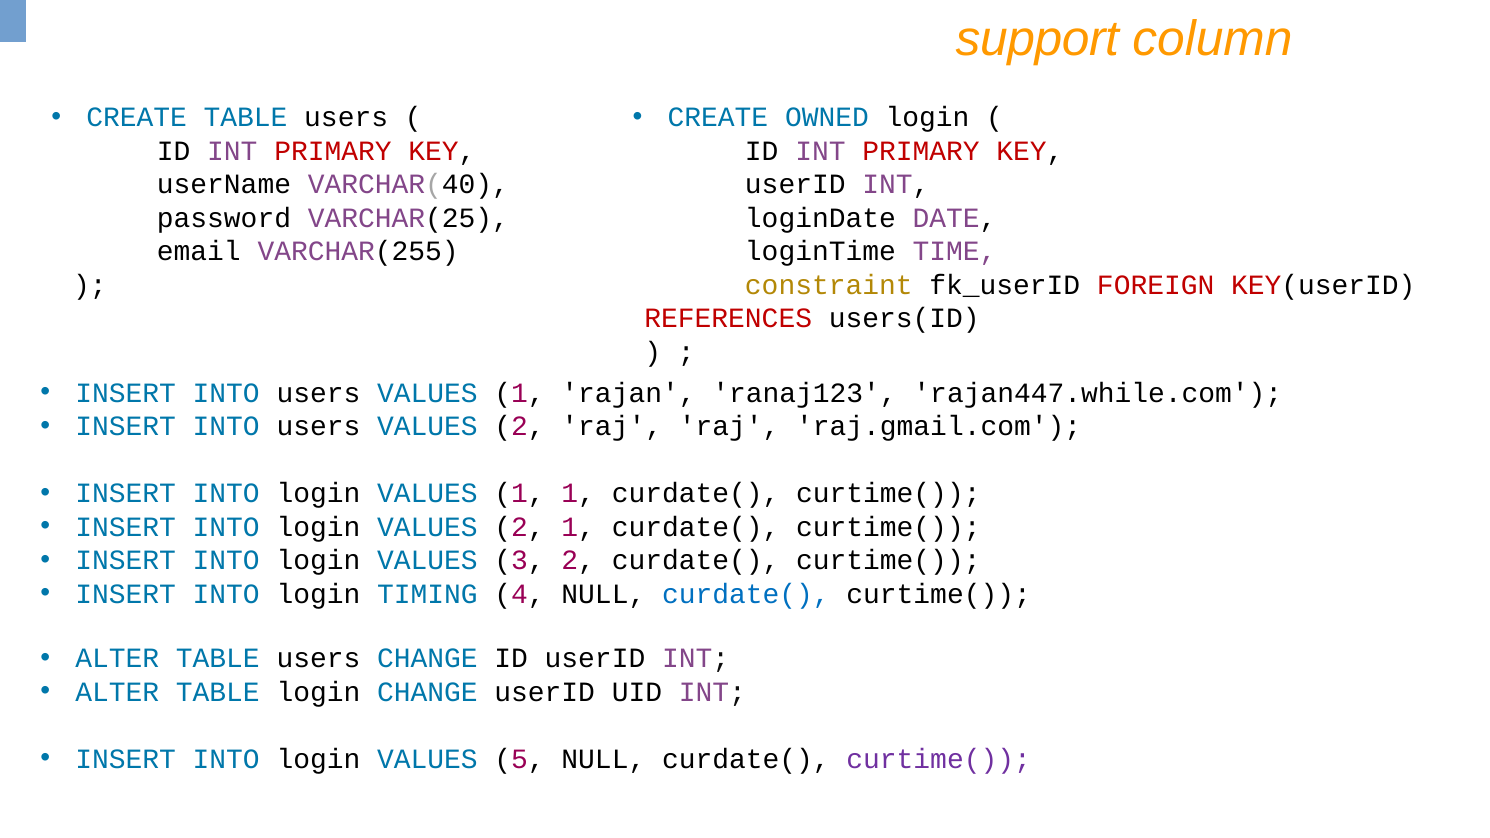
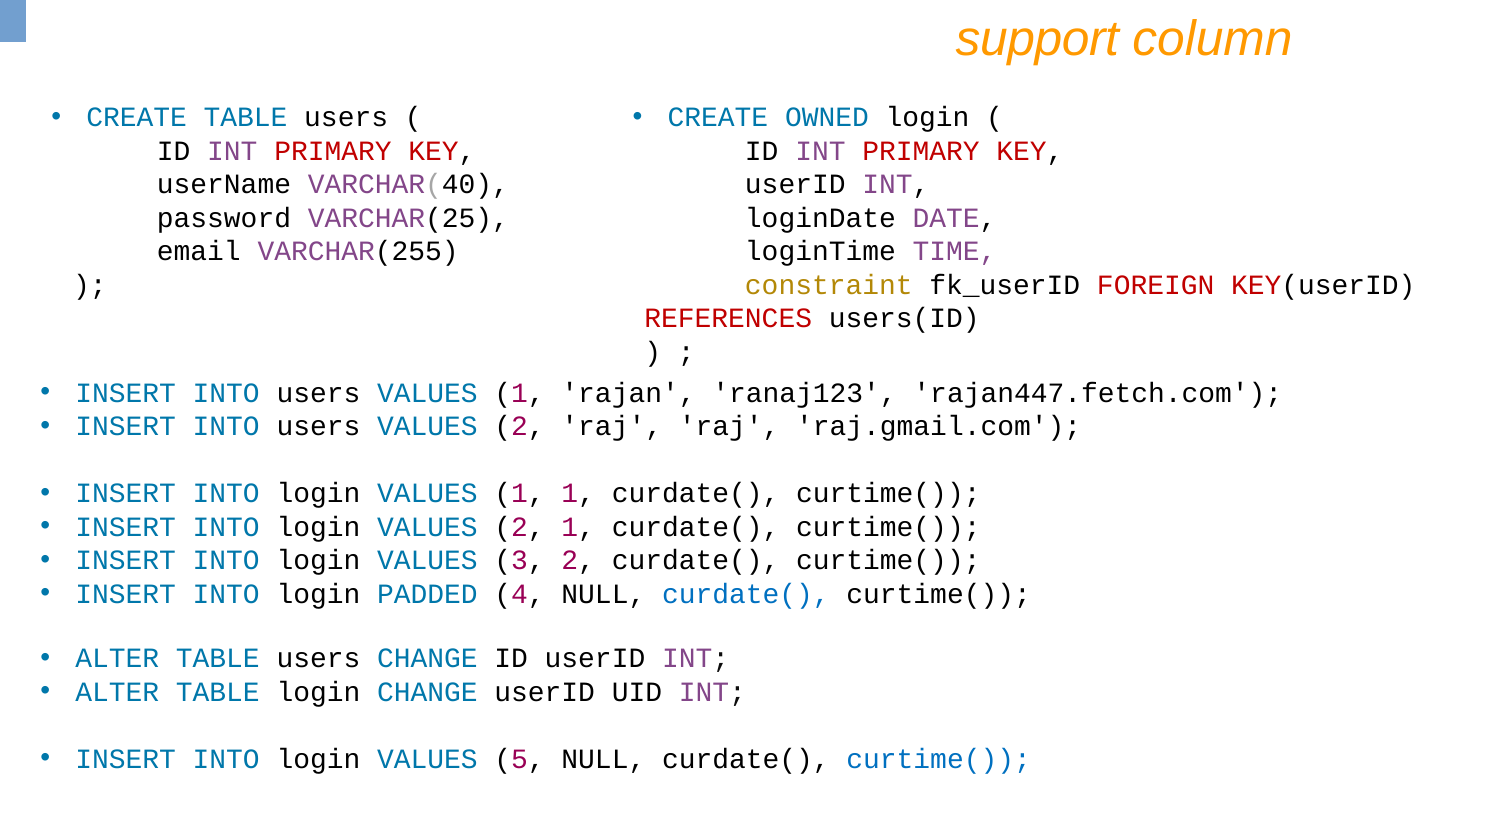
rajan447.while.com: rajan447.while.com -> rajan447.fetch.com (1098, 393)
TIMING: TIMING -> PADDED (427, 594)
curtime( colour: purple -> blue (939, 759)
